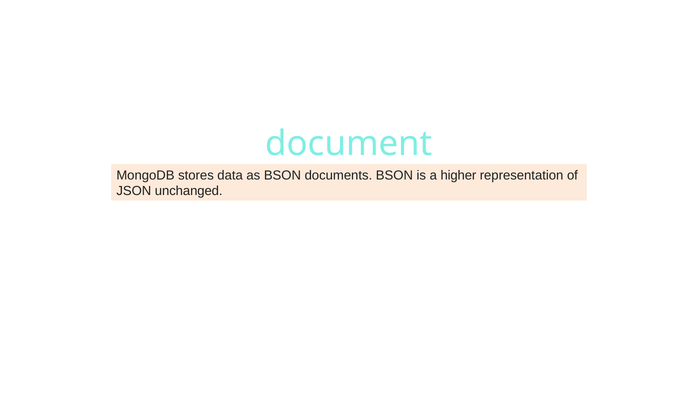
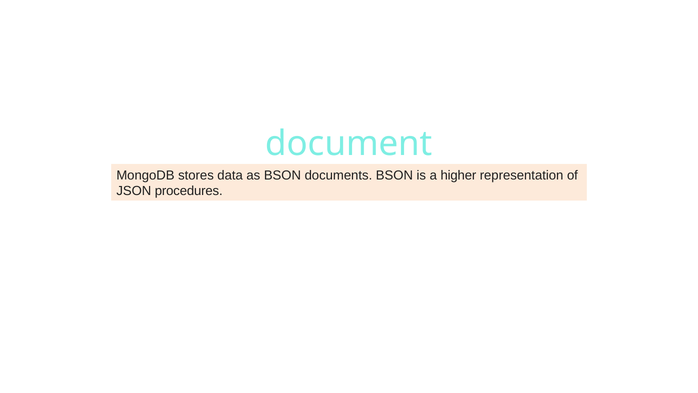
unchanged: unchanged -> procedures (189, 191)
